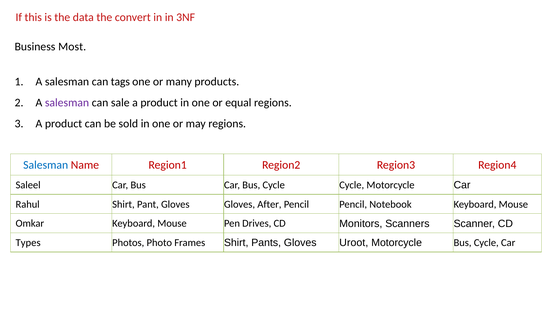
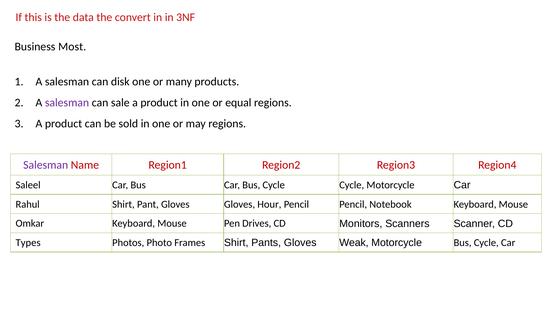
tags: tags -> disk (120, 82)
Salesman colour: blue -> purple (46, 165)
After: After -> Hour (269, 204)
Uroot: Uroot -> Weak (354, 242)
